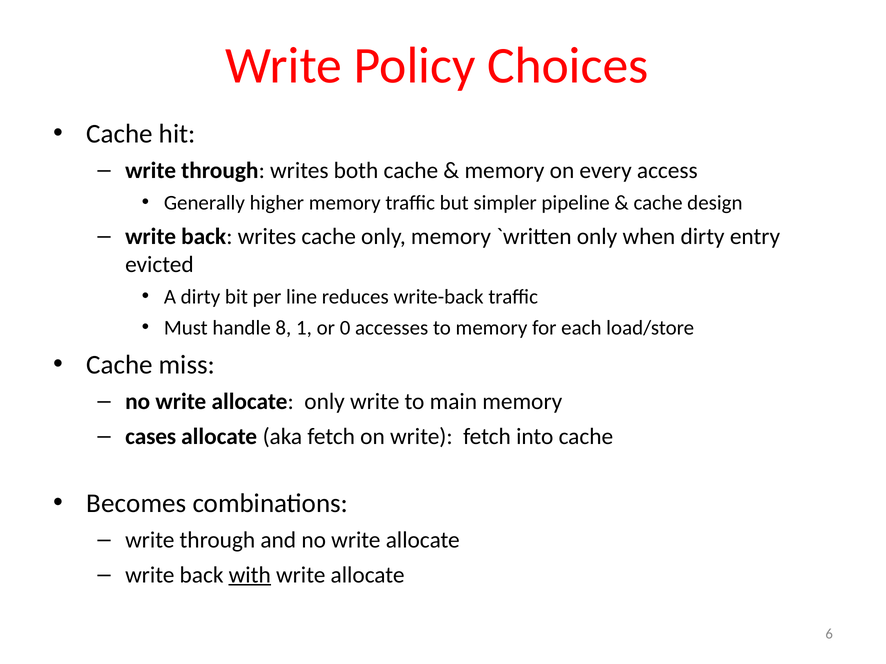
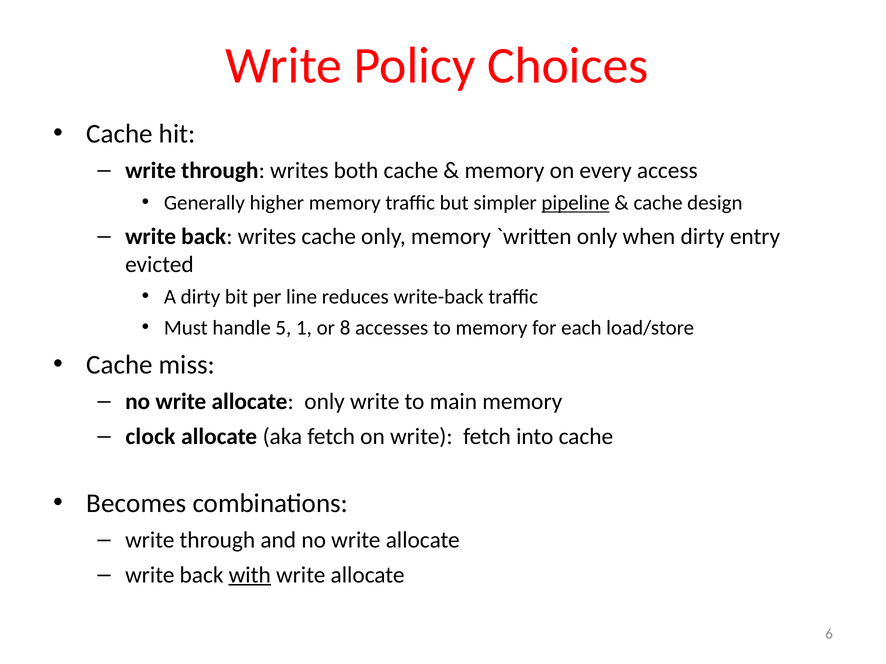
pipeline underline: none -> present (576, 203)
8: 8 -> 5 (283, 328)
0: 0 -> 8 (345, 328)
cases: cases -> clock (150, 437)
